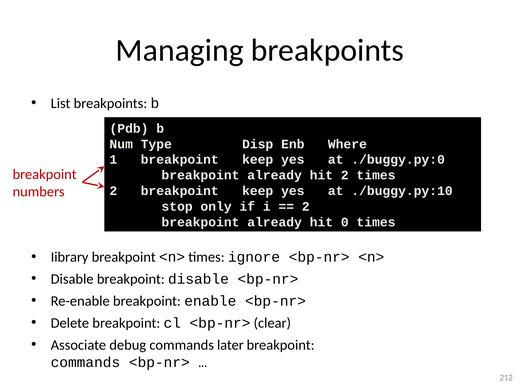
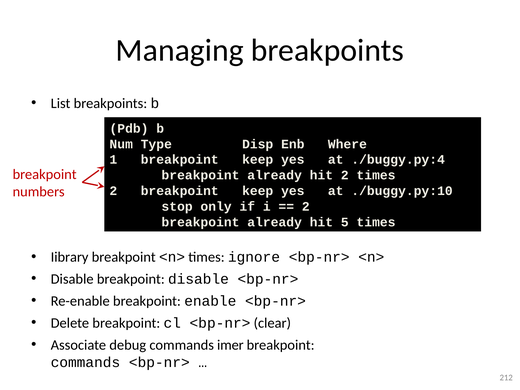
./buggy.py:0: ./buggy.py:0 -> ./buggy.py:4 (398, 160)
0: 0 -> 5 (345, 222)
later: later -> imer (230, 345)
